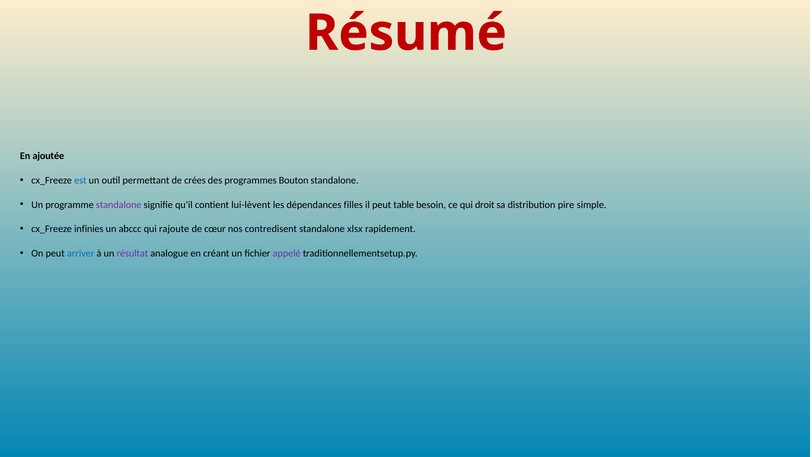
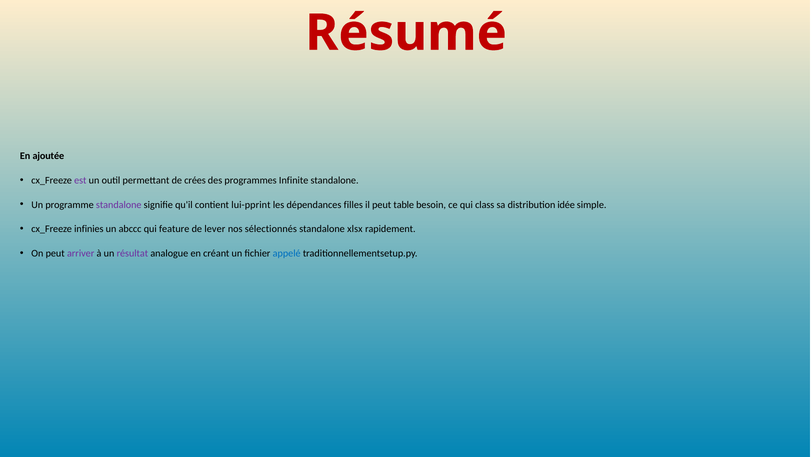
est colour: blue -> purple (80, 180)
Bouton: Bouton -> Infinite (294, 180)
lui-lèvent: lui-lèvent -> lui-pprint (251, 205)
droit: droit -> class (485, 205)
pire: pire -> idée (566, 205)
rajoute: rajoute -> feature (174, 229)
cœur: cœur -> lever (215, 229)
contredisent: contredisent -> sélectionnés (271, 229)
arriver colour: blue -> purple (81, 253)
appelé colour: purple -> blue (287, 253)
